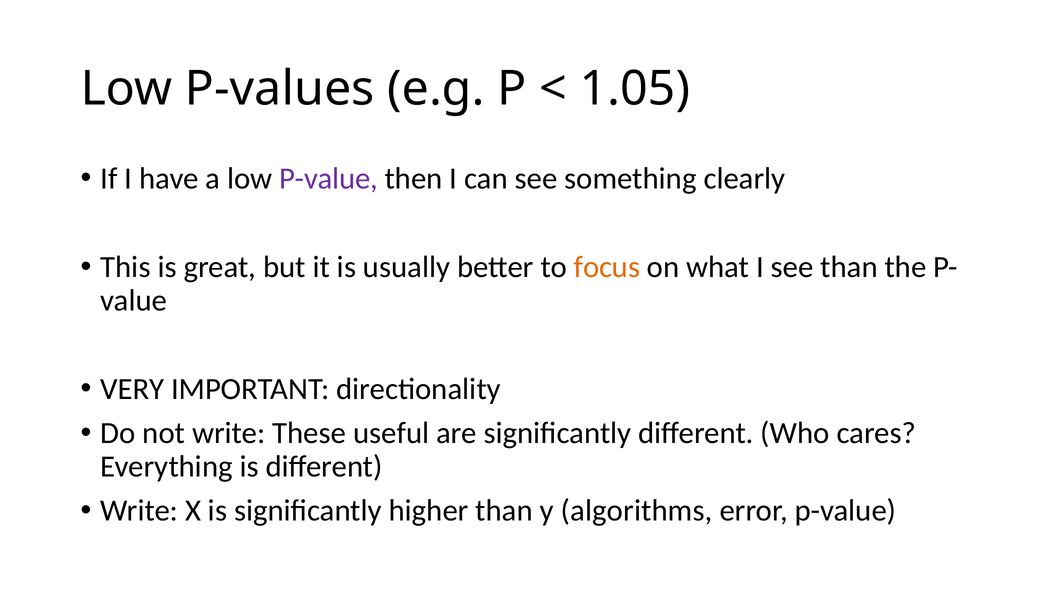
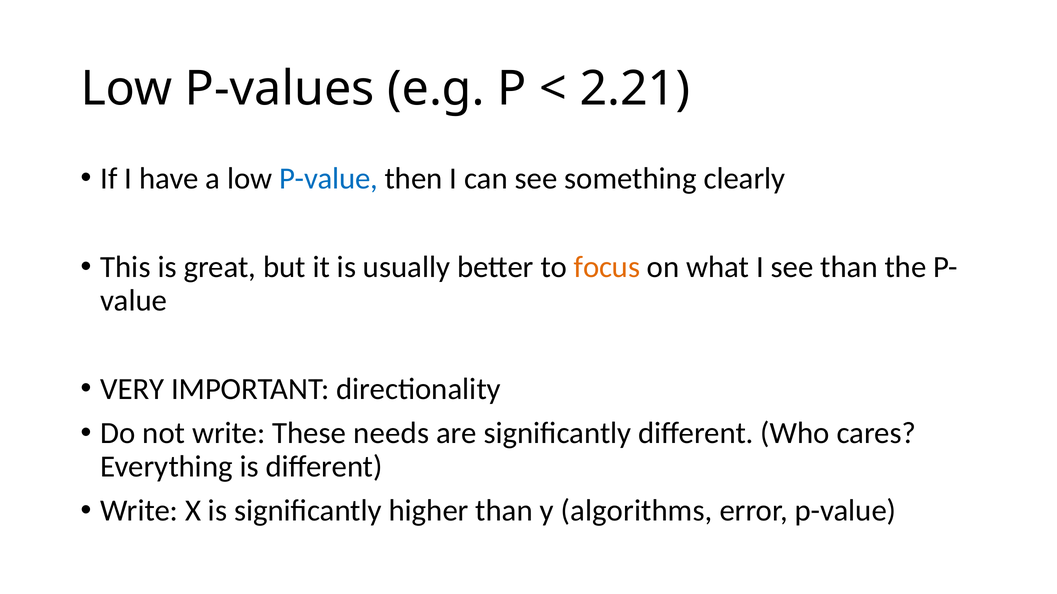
1.05: 1.05 -> 2.21 (635, 89)
P-value colour: purple -> blue (329, 179)
useful: useful -> needs (391, 434)
